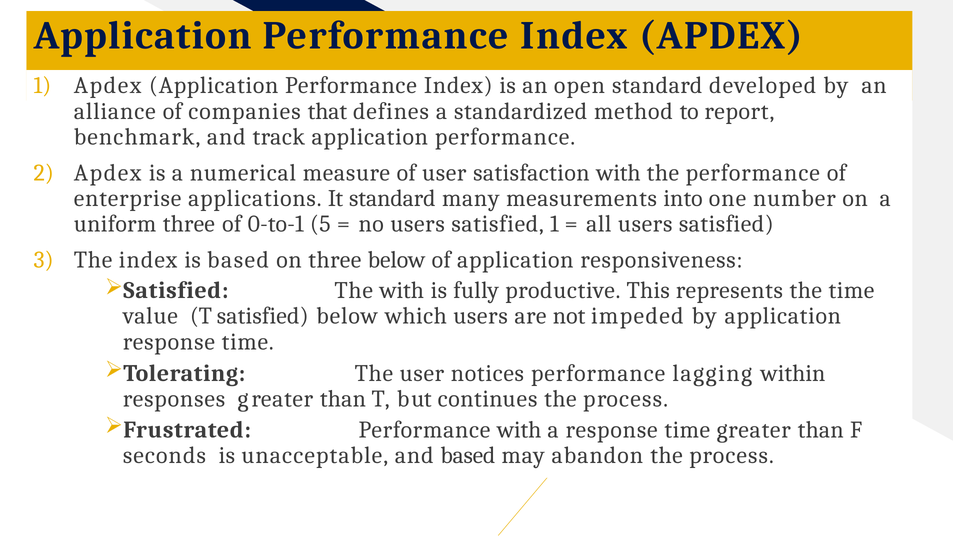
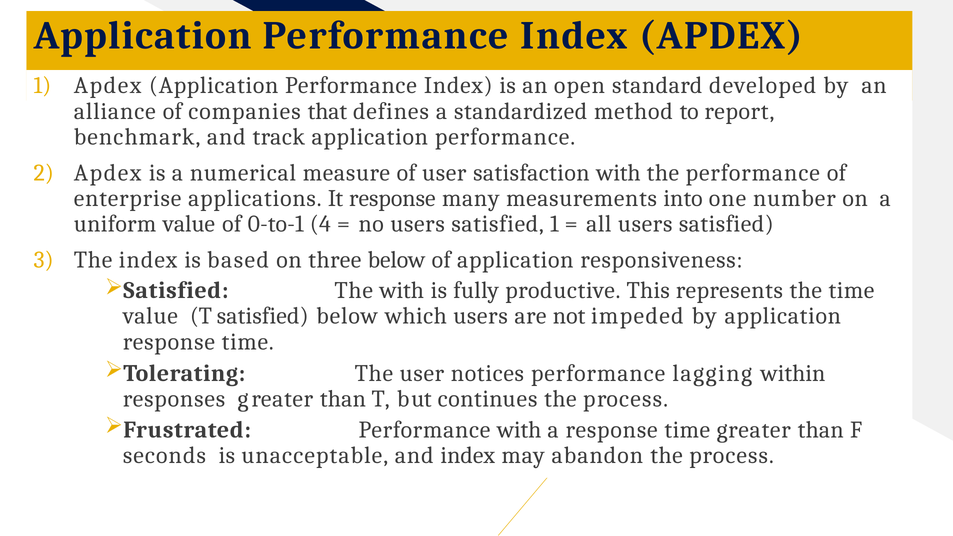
It standard: standard -> response (392, 198)
uniform three: three -> value (189, 224)
5: 5 -> 4 (320, 224)
and based: based -> index (468, 456)
